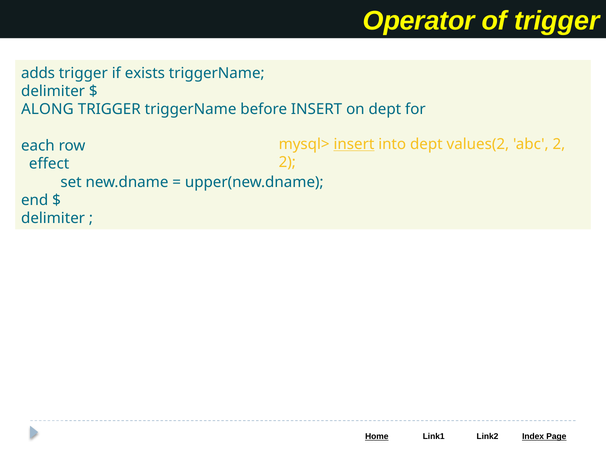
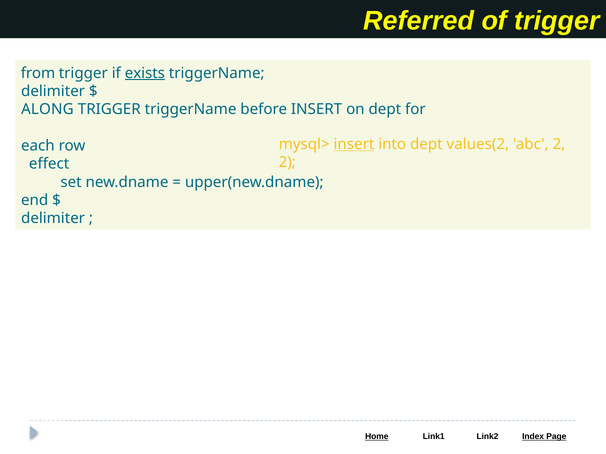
Operator: Operator -> Referred (419, 21)
adds: adds -> from (38, 73)
exists underline: none -> present (145, 73)
